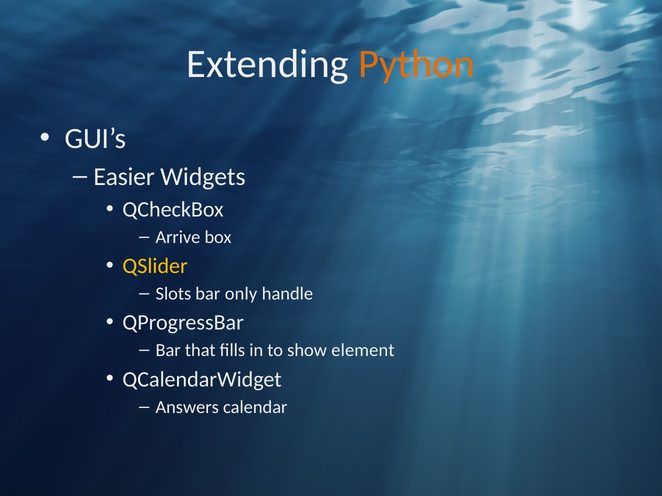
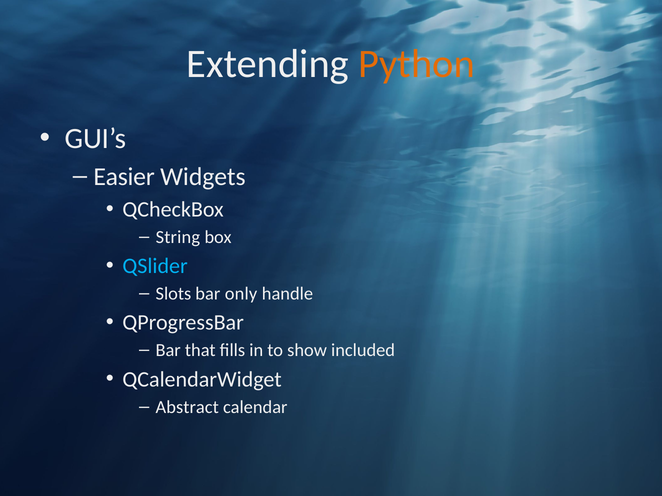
Arrive: Arrive -> String (178, 237)
QSlider colour: yellow -> light blue (155, 266)
element: element -> included (363, 351)
Answers: Answers -> Abstract (187, 407)
